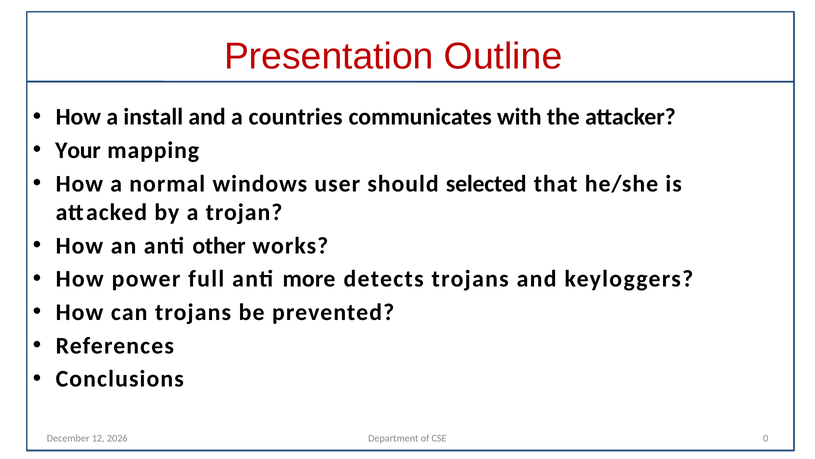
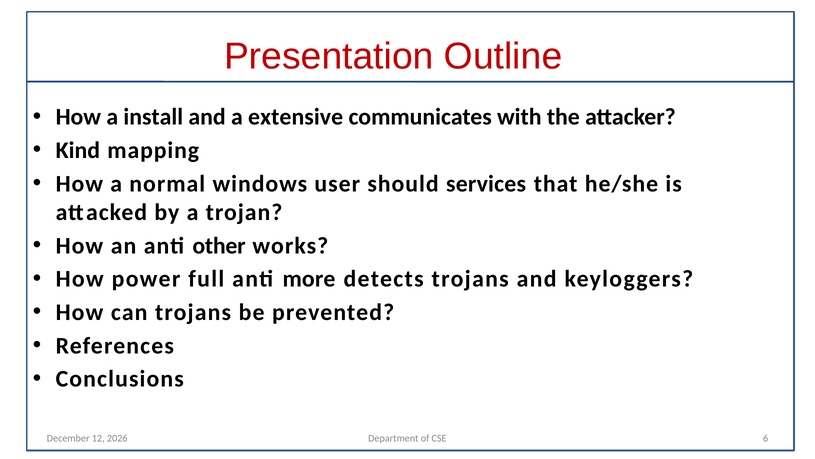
countries: countries -> extensive (296, 117)
Your: Your -> Kind (78, 150)
selected: selected -> services (486, 184)
0: 0 -> 6 (766, 438)
